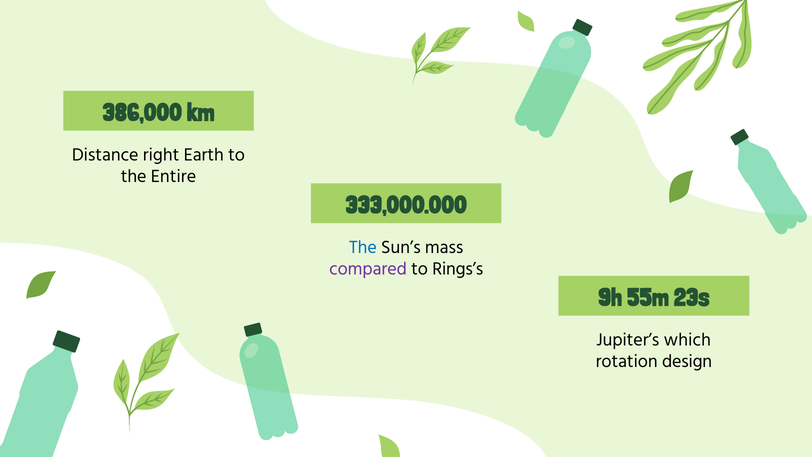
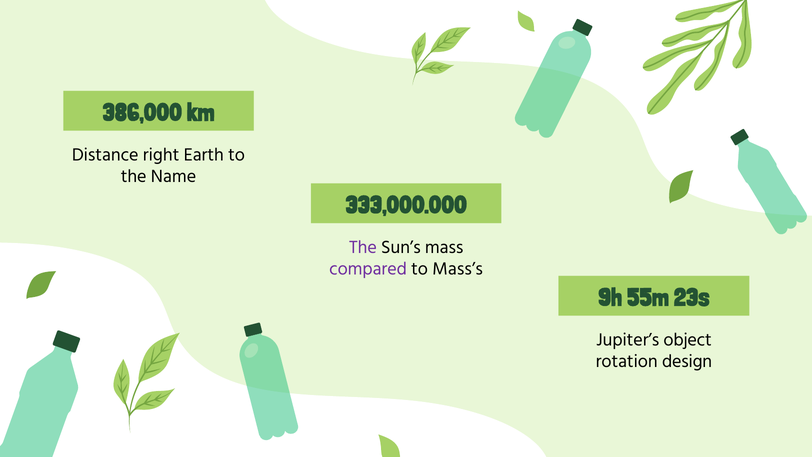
Entire: Entire -> Name (174, 176)
The colour: blue -> purple (363, 247)
Rings’s: Rings’s -> Mass’s (458, 269)
which: which -> object (688, 340)
